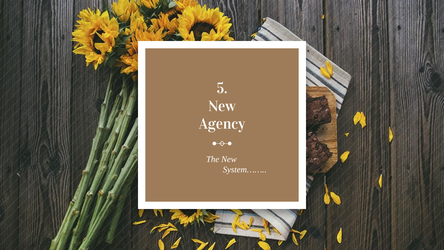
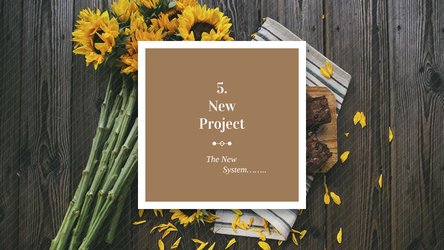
Agency: Agency -> Project (222, 124)
